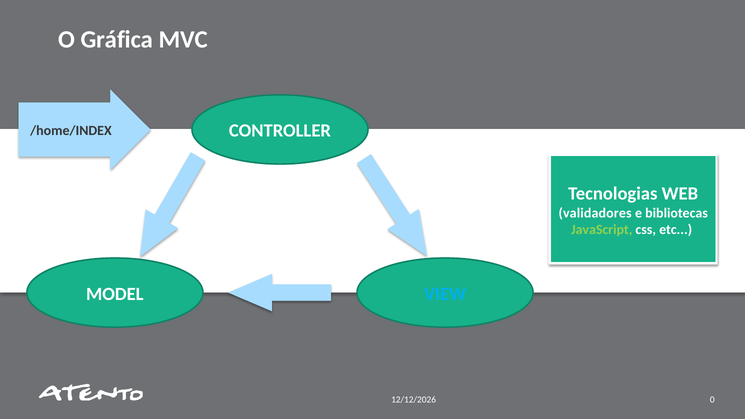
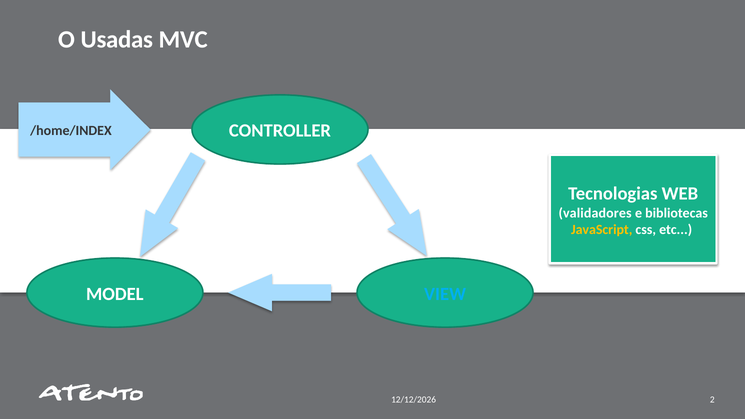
Gráfica: Gráfica -> Usadas (117, 40)
JavaScript colour: light green -> yellow (602, 230)
0: 0 -> 2 (712, 400)
